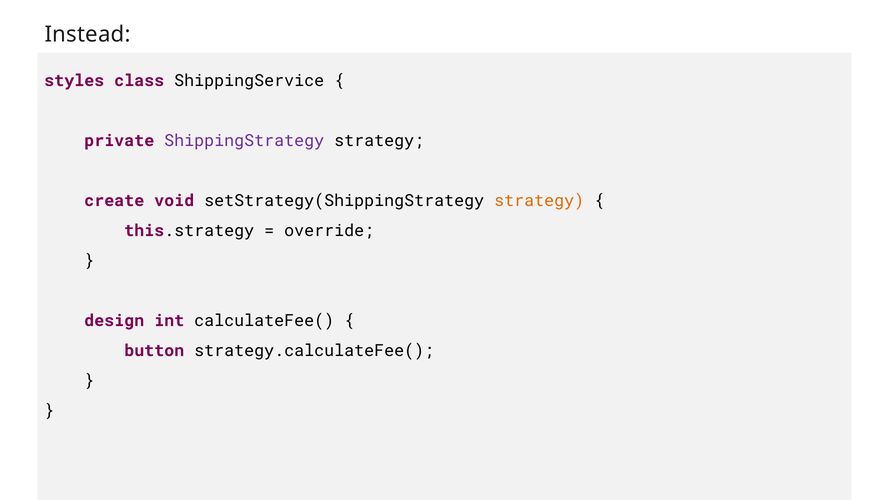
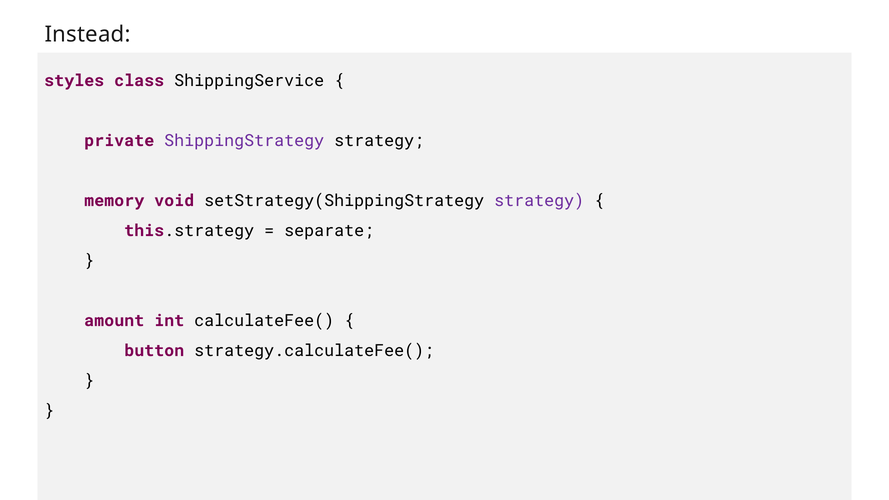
create: create -> memory (114, 201)
strategy colour: orange -> purple (539, 201)
override: override -> separate (329, 231)
design: design -> amount (114, 321)
